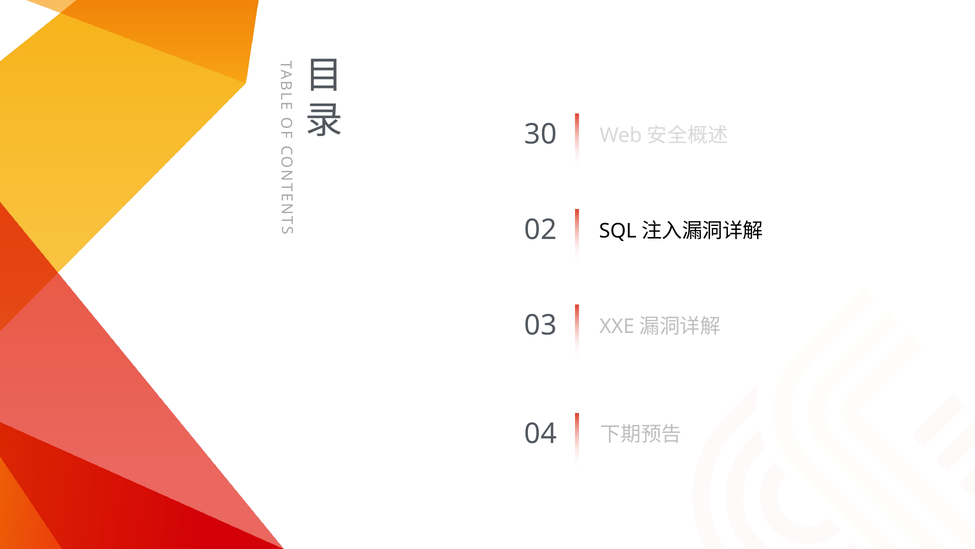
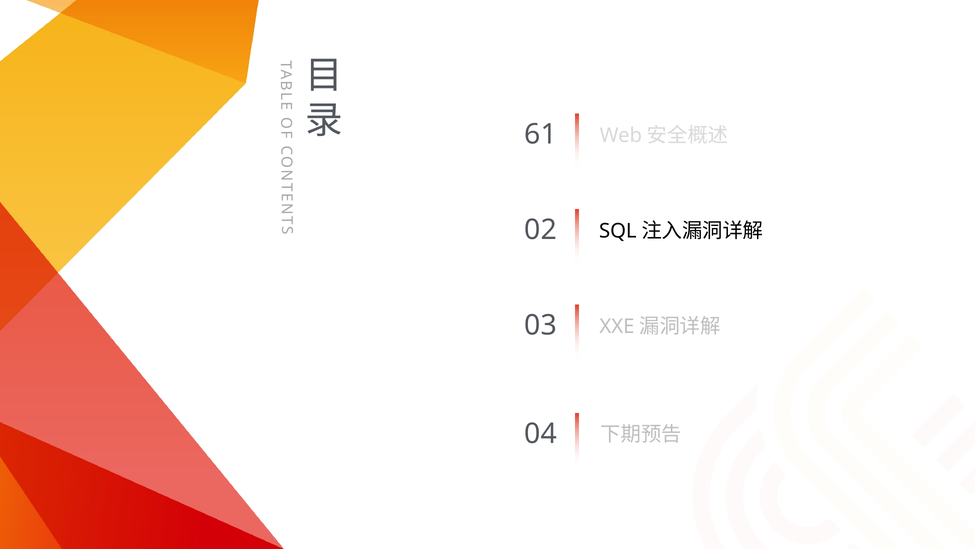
30: 30 -> 61 (541, 134)
